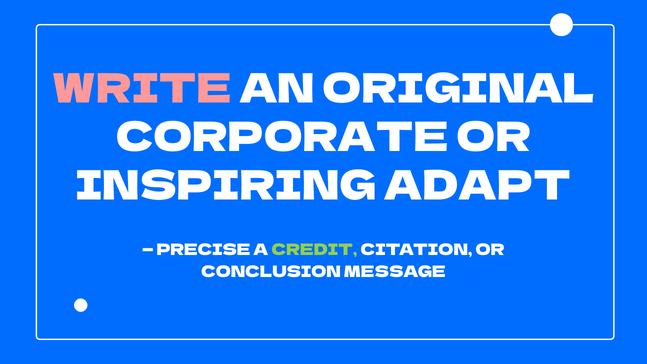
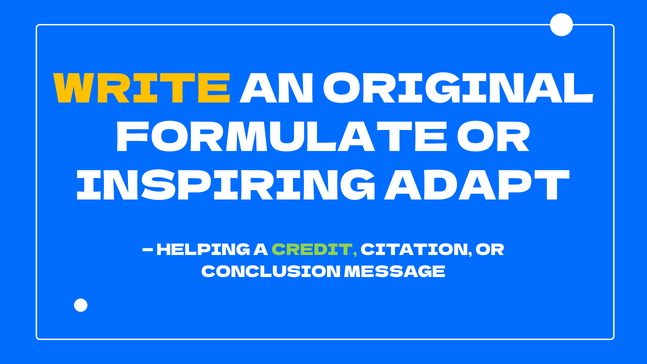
WRITE colour: pink -> yellow (142, 89)
CORPORATE: CORPORATE -> FORMULATE (282, 138)
PRECISE: PRECISE -> HELPING (203, 250)
